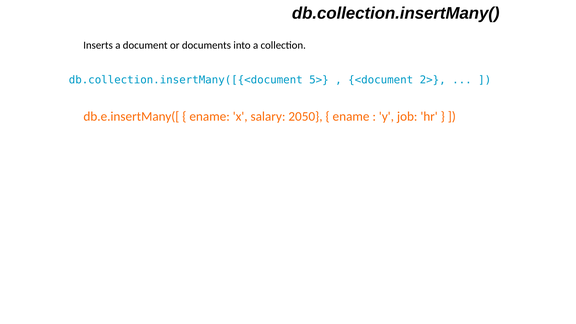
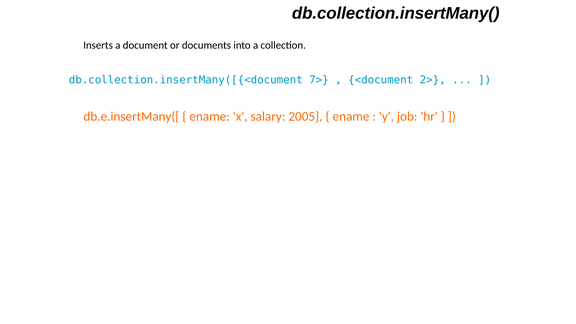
5>: 5> -> 7> (319, 80)
2050: 2050 -> 2005 (305, 116)
